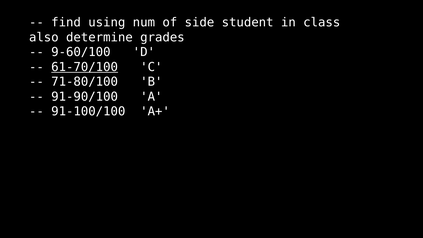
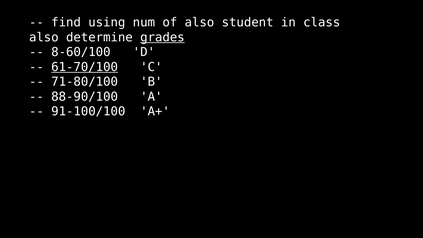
of side: side -> also (199, 23)
grades underline: none -> present (162, 37)
9-60/100: 9-60/100 -> 8-60/100 (81, 52)
91-90/100: 91-90/100 -> 88-90/100 (85, 97)
